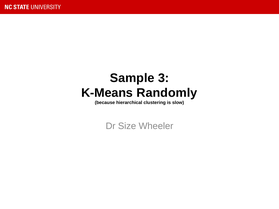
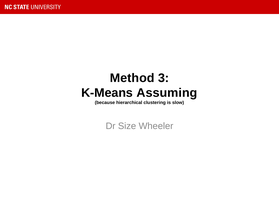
Sample: Sample -> Method (132, 78)
Randomly: Randomly -> Assuming (167, 93)
